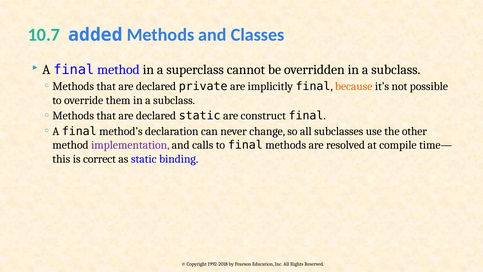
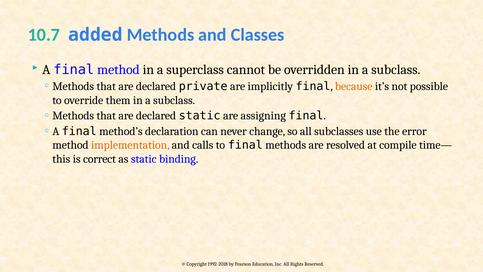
construct: construct -> assigning (263, 116)
other: other -> error (414, 131)
implementation colour: purple -> orange (130, 145)
